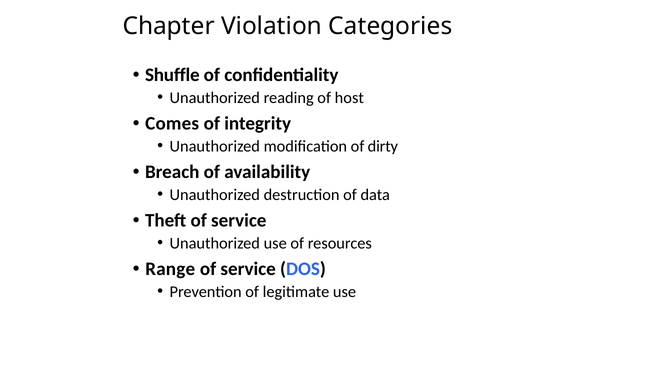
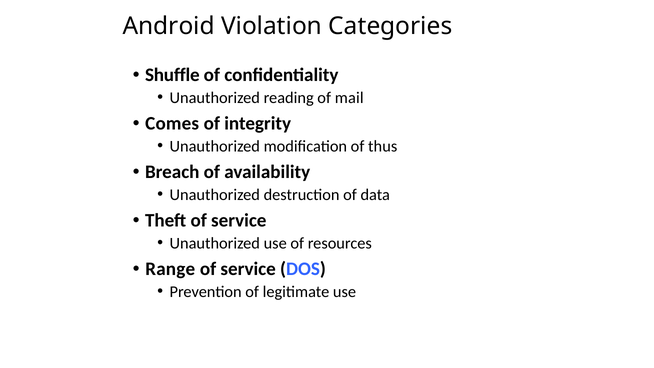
Chapter: Chapter -> Android (169, 26)
host: host -> mail (349, 98)
dirty: dirty -> thus (383, 146)
